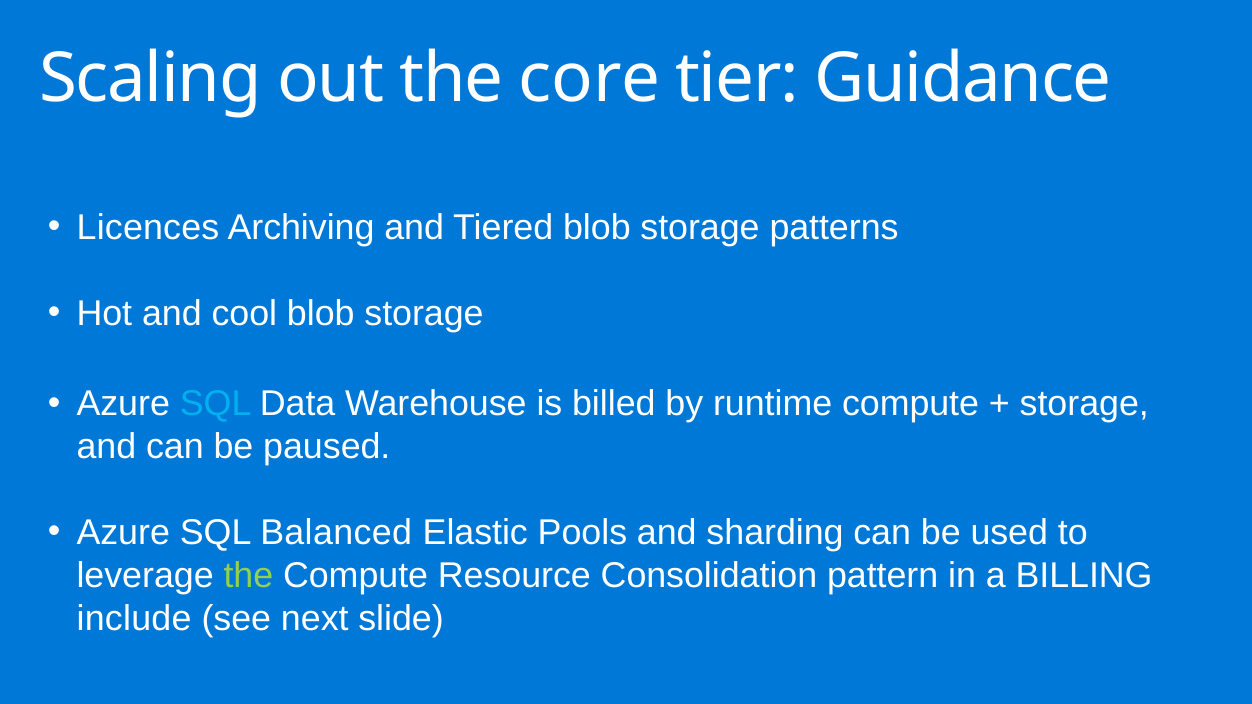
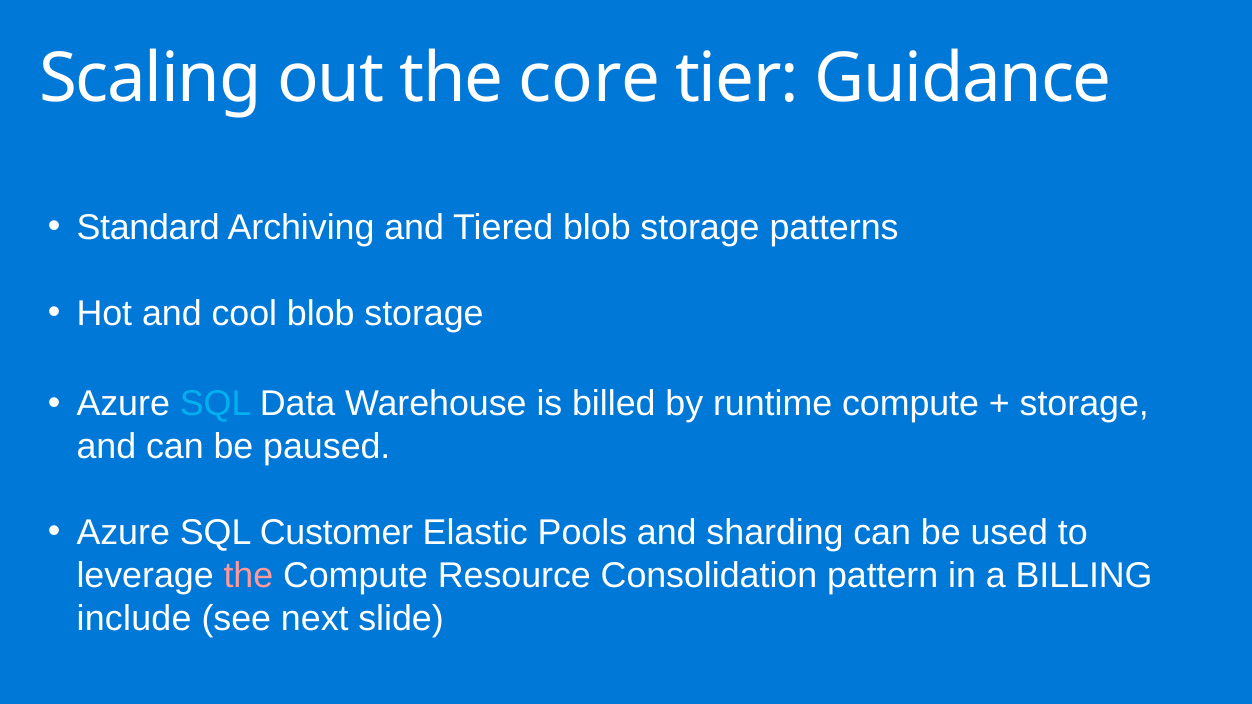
Licences: Licences -> Standard (148, 227)
Balanced: Balanced -> Customer (336, 533)
the colour: light green -> pink (248, 576)
